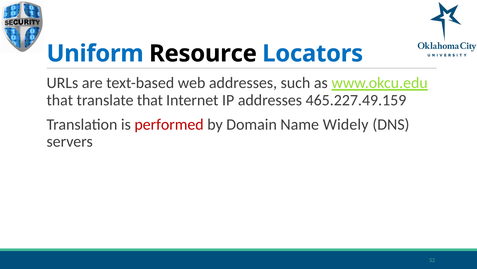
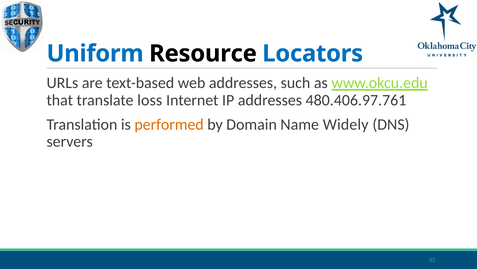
translate that: that -> loss (150, 100)
465.227.49.159: 465.227.49.159 -> 480.406.97.761 (356, 100)
performed colour: red -> orange (169, 124)
